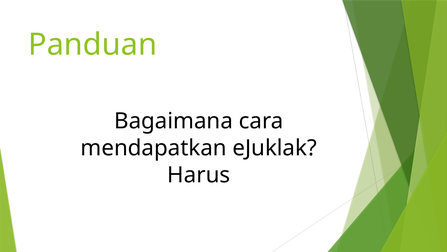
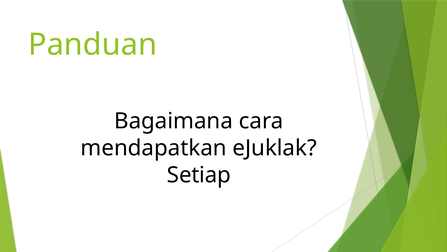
Harus: Harus -> Setiap (199, 175)
